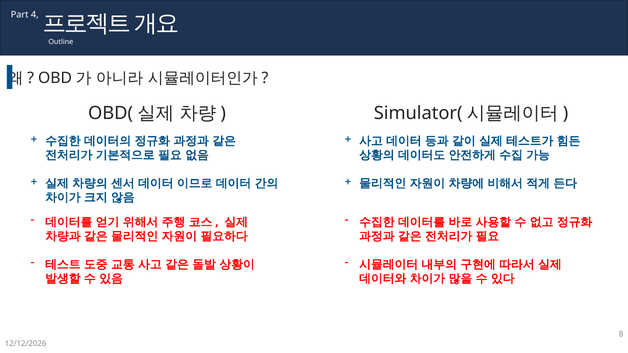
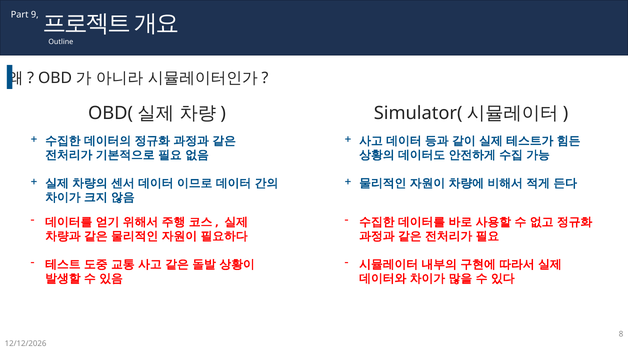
4: 4 -> 9 (35, 15)
